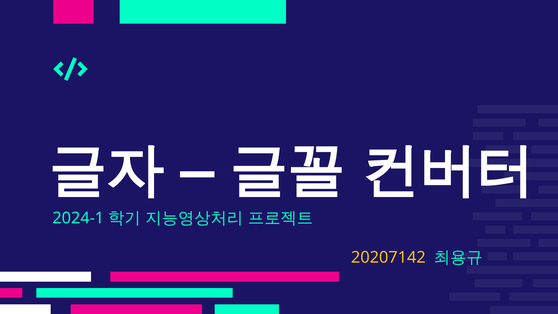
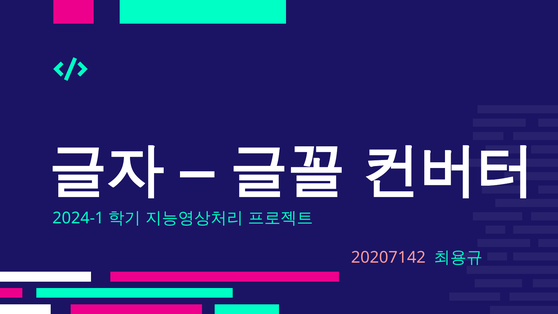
20207142 colour: yellow -> pink (388, 257)
